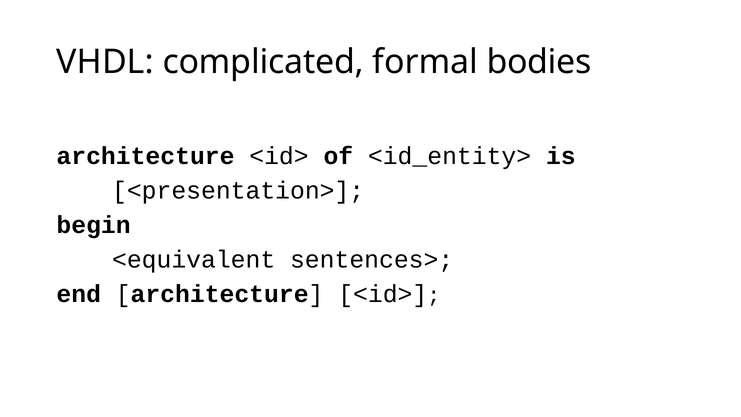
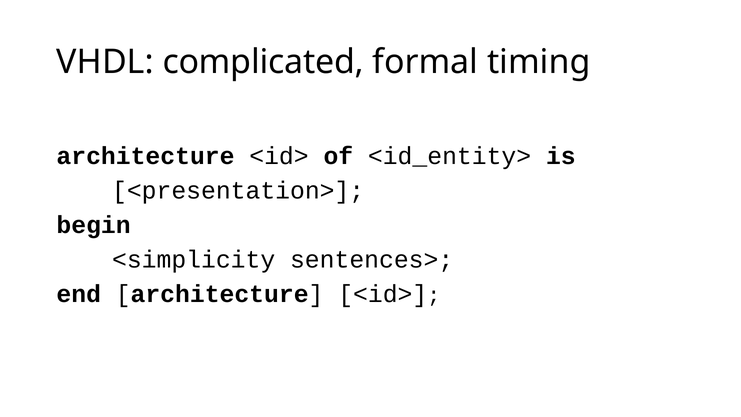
bodies: bodies -> timing (539, 62)
<equivalent: <equivalent -> <simplicity (194, 259)
